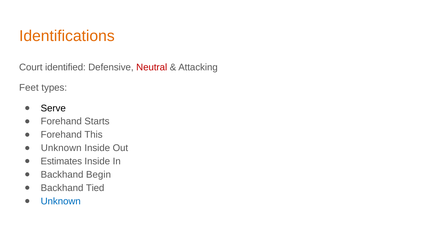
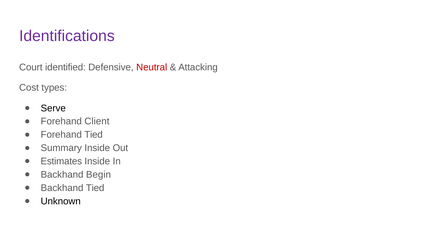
Identifications colour: orange -> purple (67, 36)
Feet: Feet -> Cost (29, 88)
Starts: Starts -> Client (97, 121)
Forehand This: This -> Tied (94, 135)
Unknown: Unknown -> Summary (61, 148)
Unknown colour: blue -> black (61, 201)
